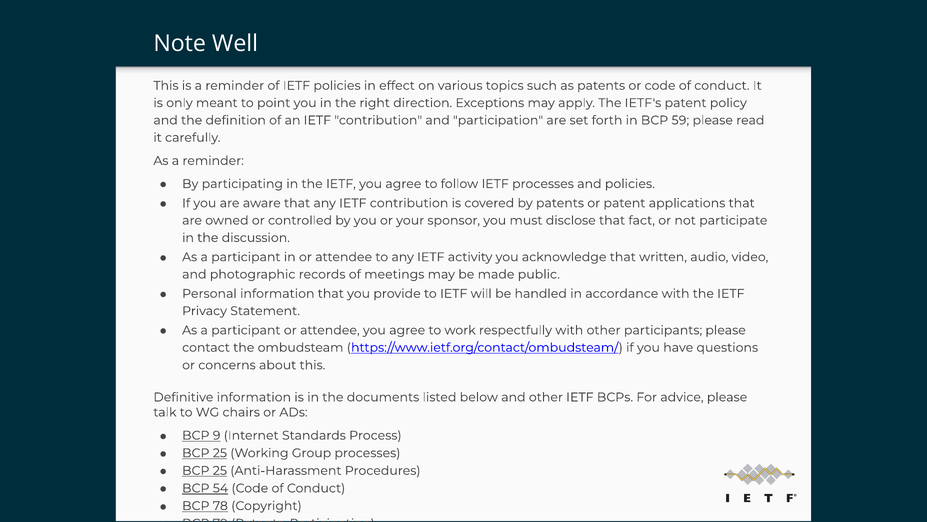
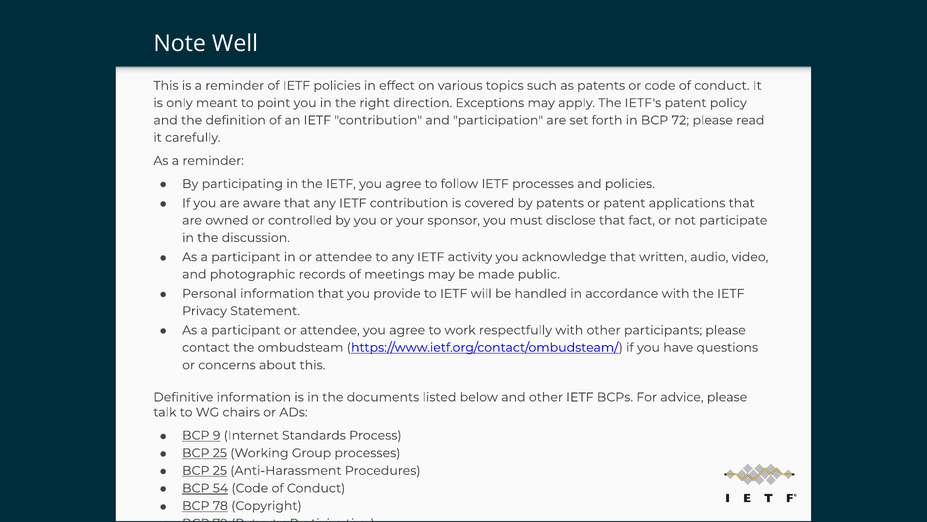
59: 59 -> 72 (680, 120)
